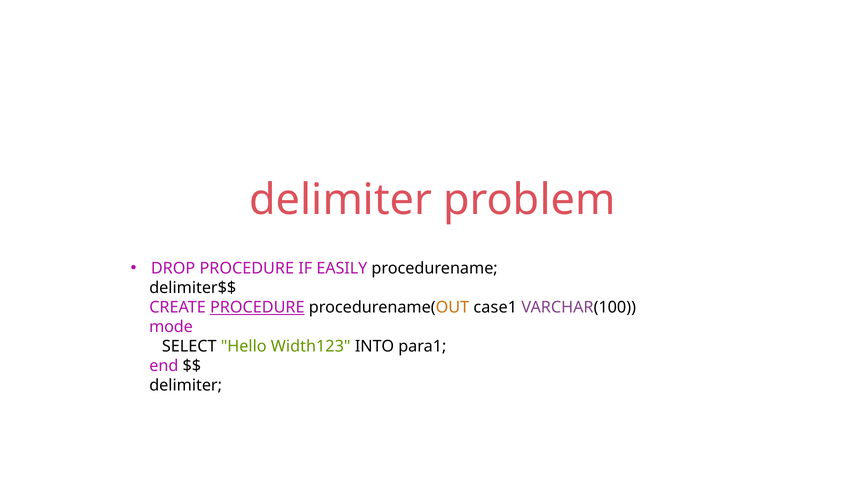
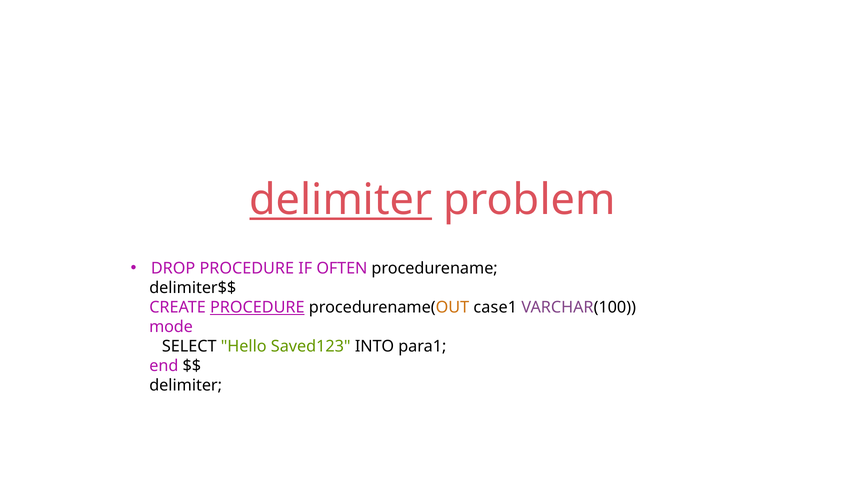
delimiter underline: none -> present (341, 200)
EASILY: EASILY -> OFTEN (342, 268)
Width123: Width123 -> Saved123 (311, 346)
